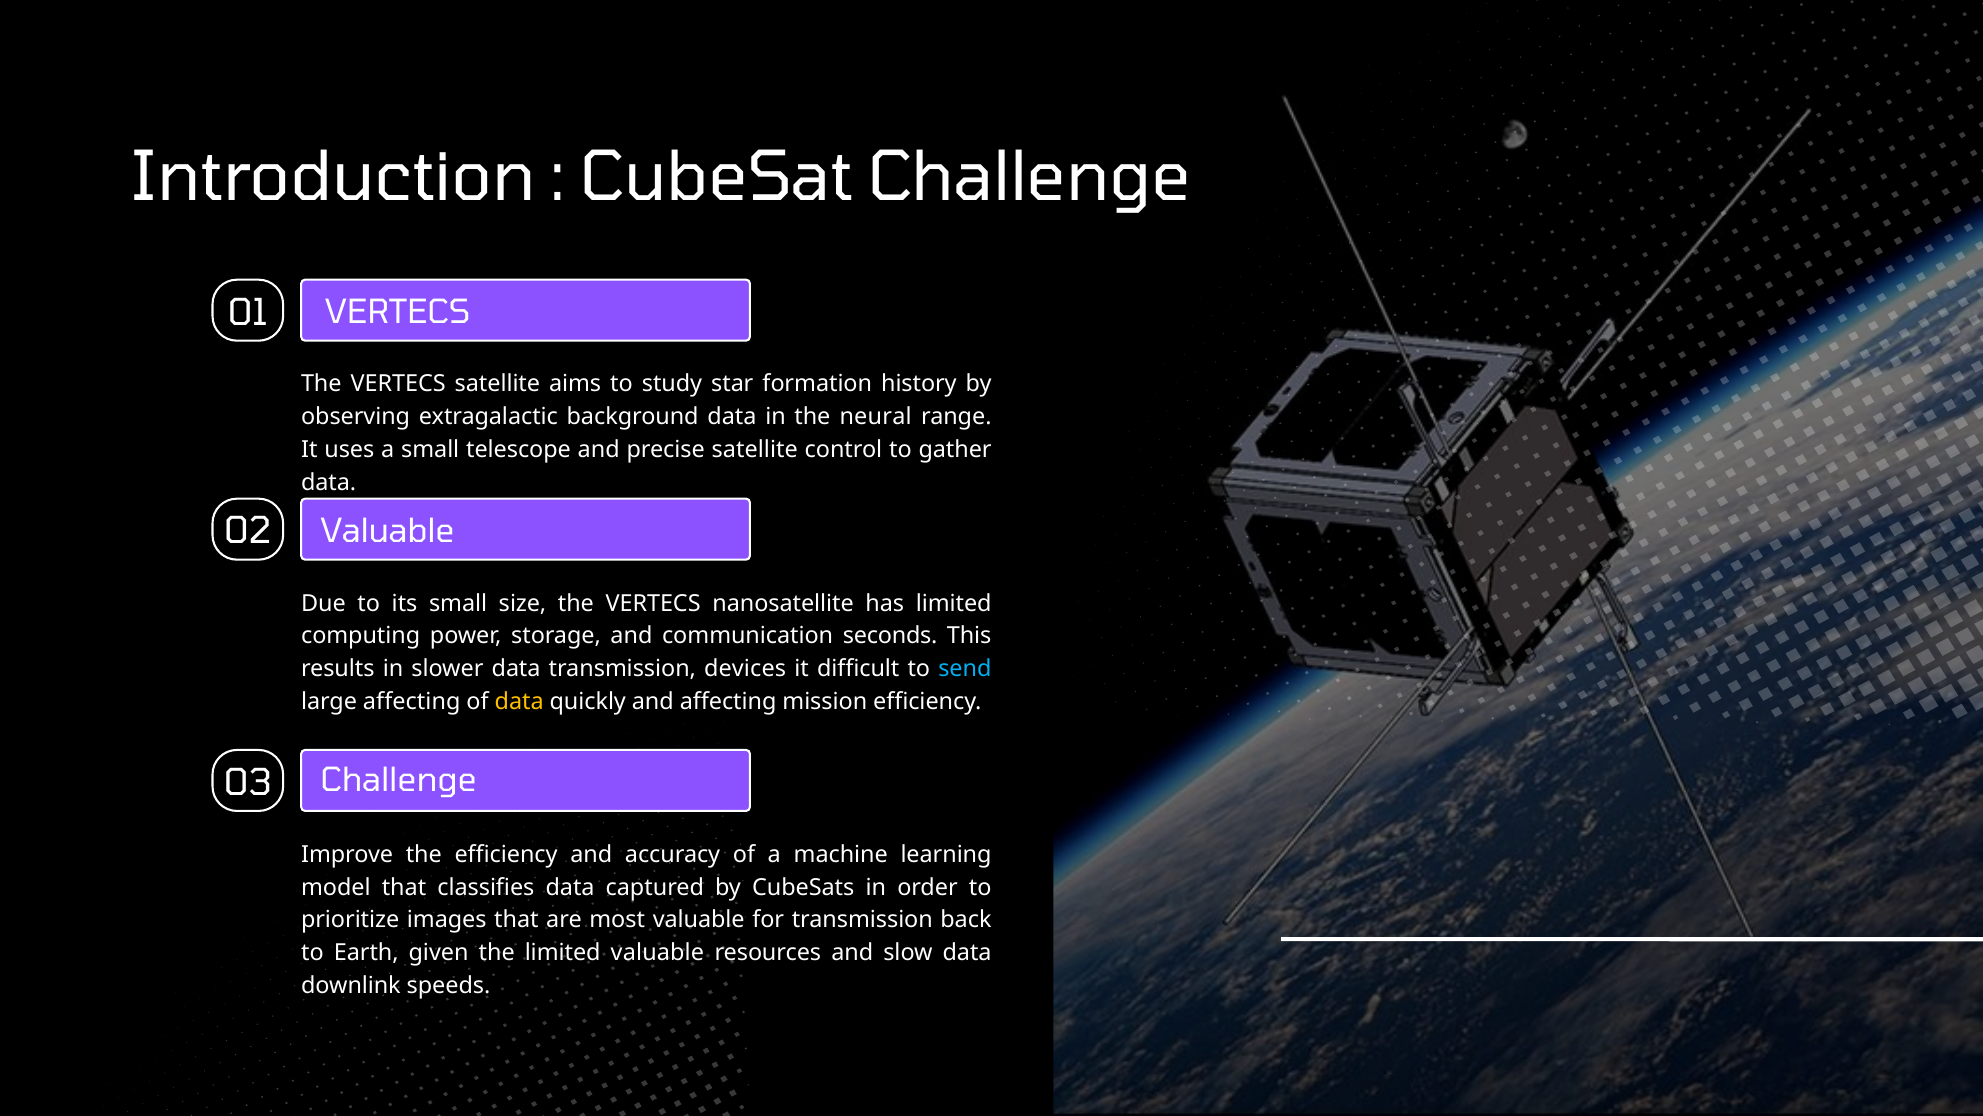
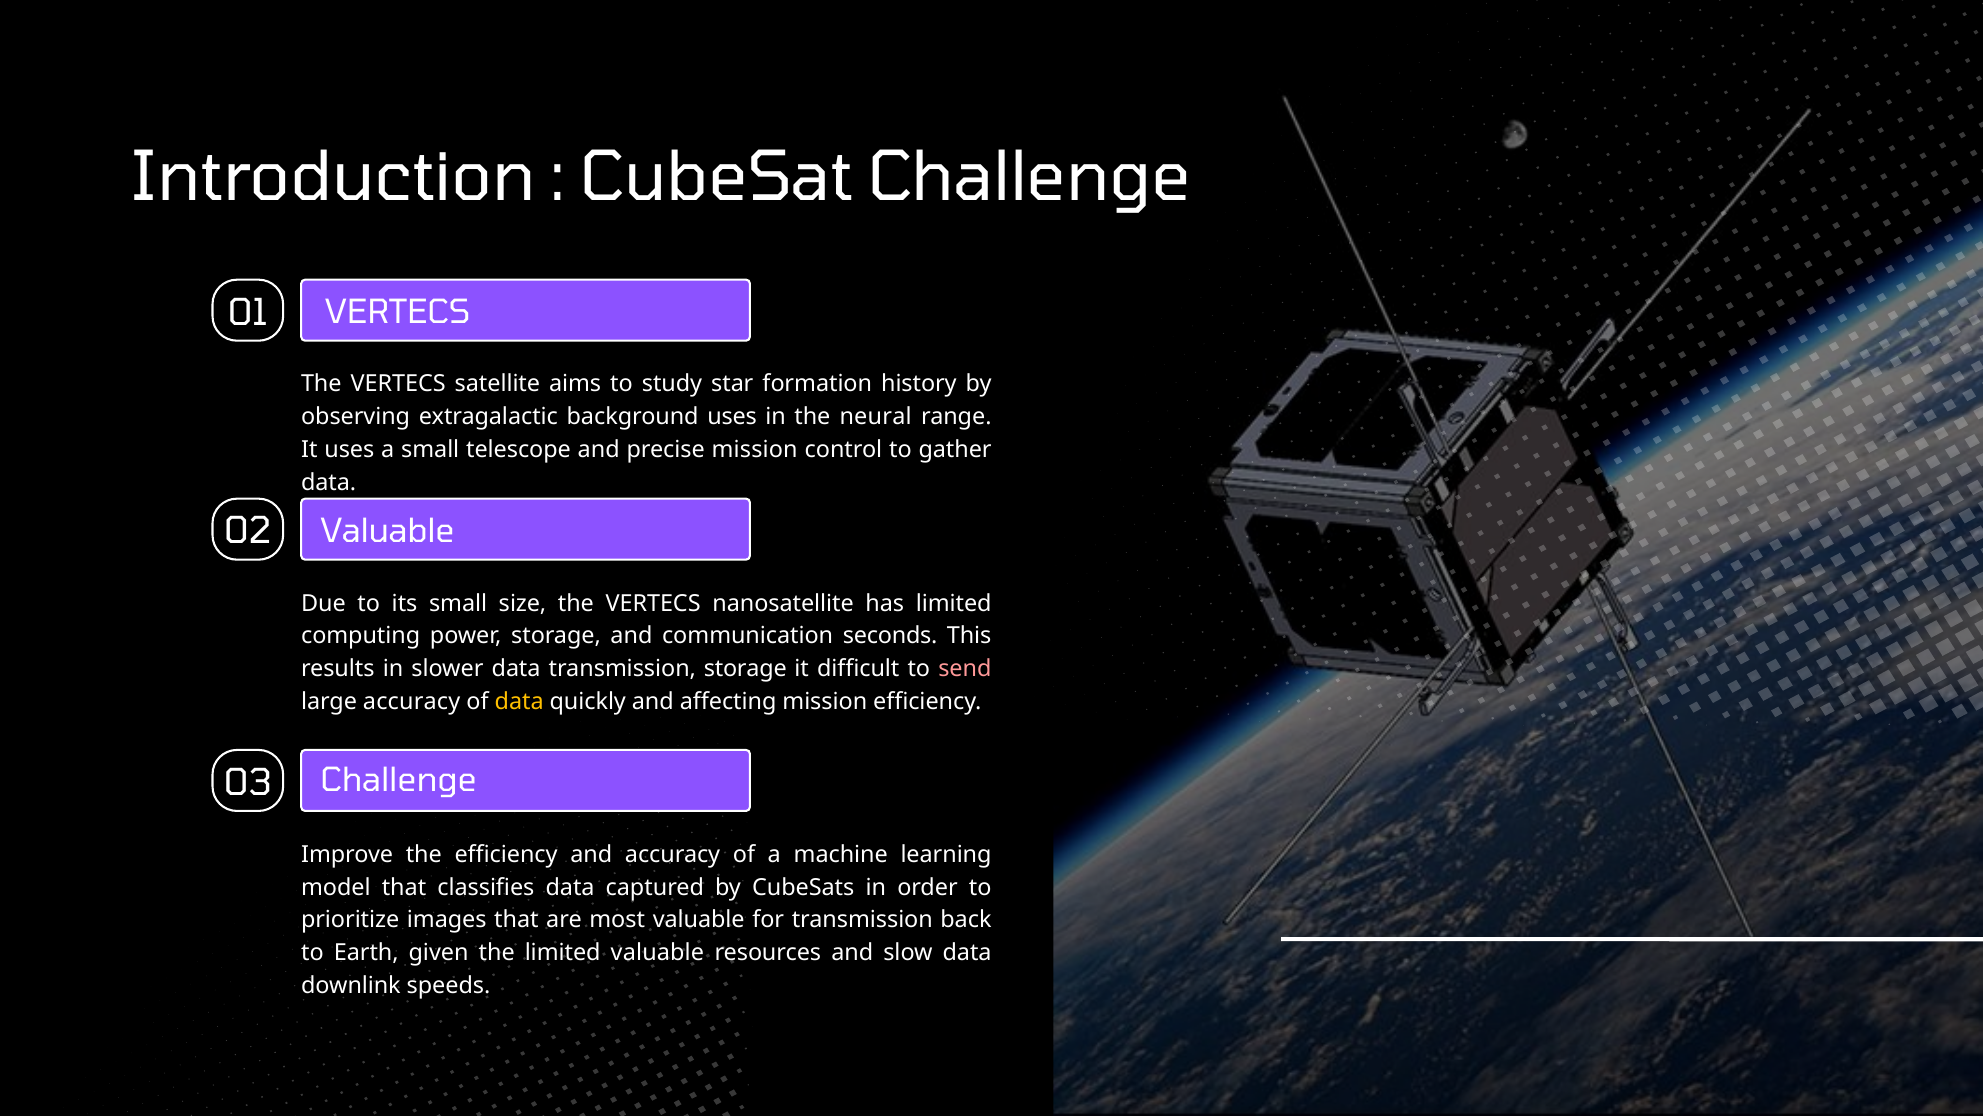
background data: data -> uses (732, 417)
precise satellite: satellite -> mission (755, 450)
transmission devices: devices -> storage (745, 669)
send colour: light blue -> pink (965, 669)
large affecting: affecting -> accuracy (412, 701)
